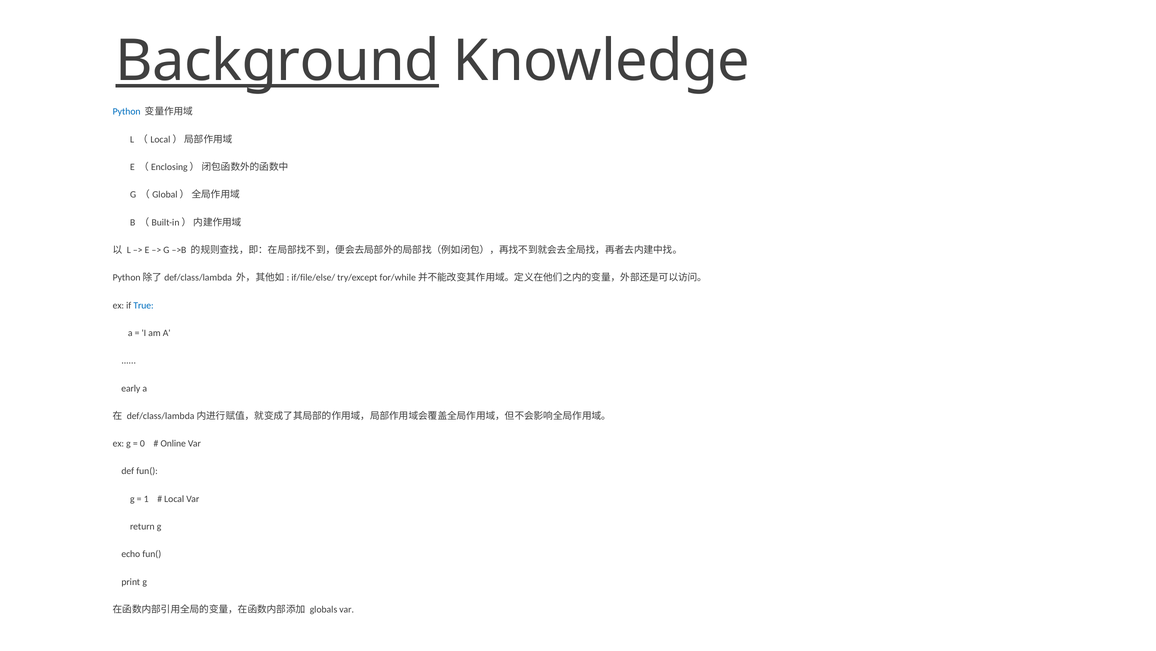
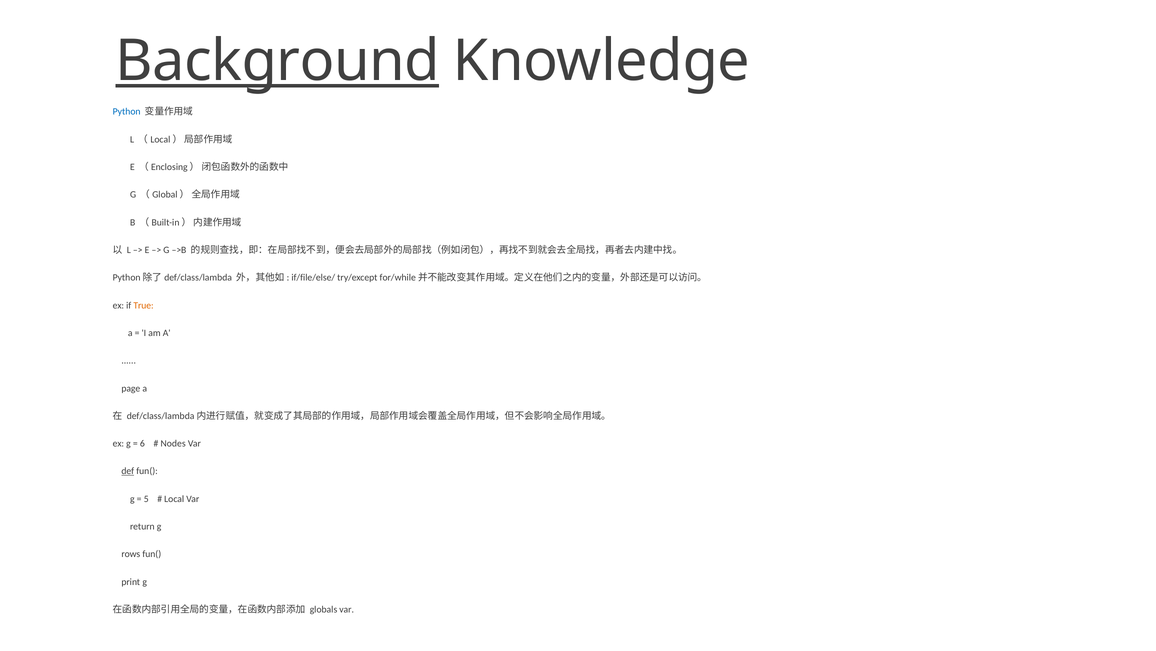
True colour: blue -> orange (144, 305)
early: early -> page (131, 388)
0: 0 -> 6 (142, 443)
Online: Online -> Nodes (173, 443)
def underline: none -> present (128, 471)
1: 1 -> 5 (146, 498)
echo: echo -> rows (131, 554)
